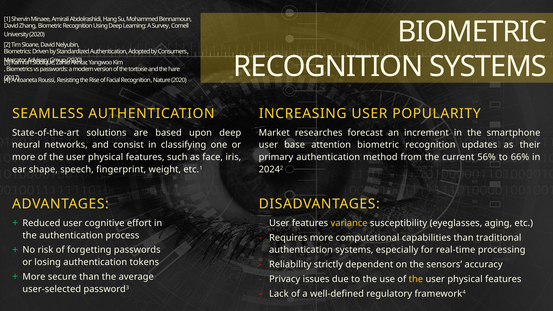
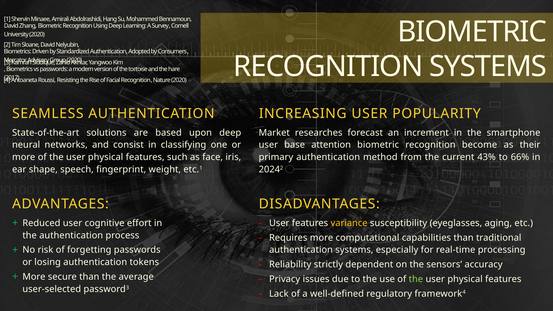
updates: updates -> become (480, 145)
56%: 56% -> 43% (487, 157)
the colour: yellow -> light green (416, 279)
